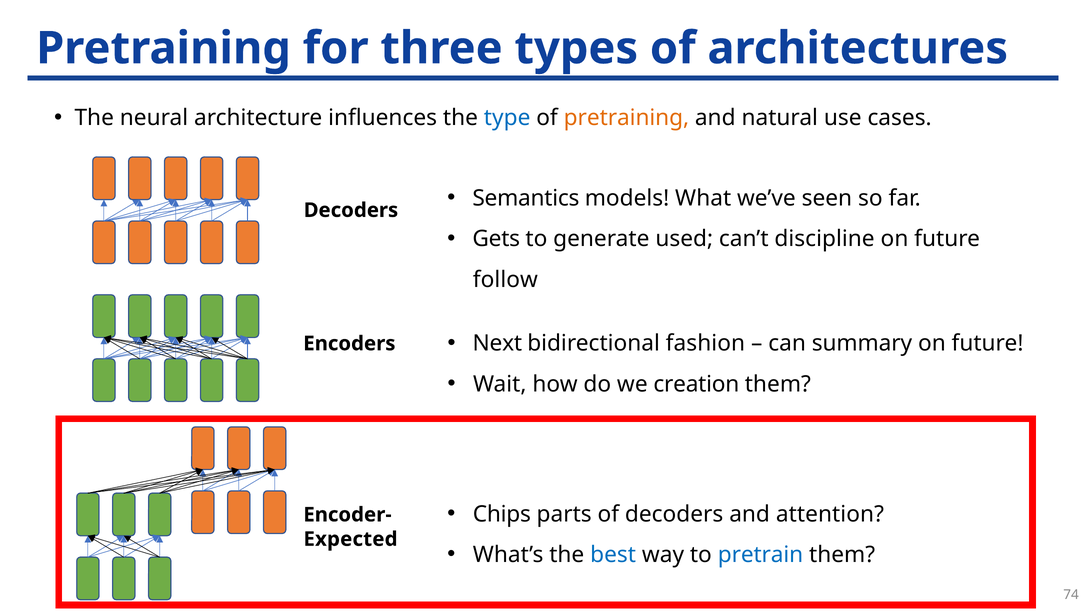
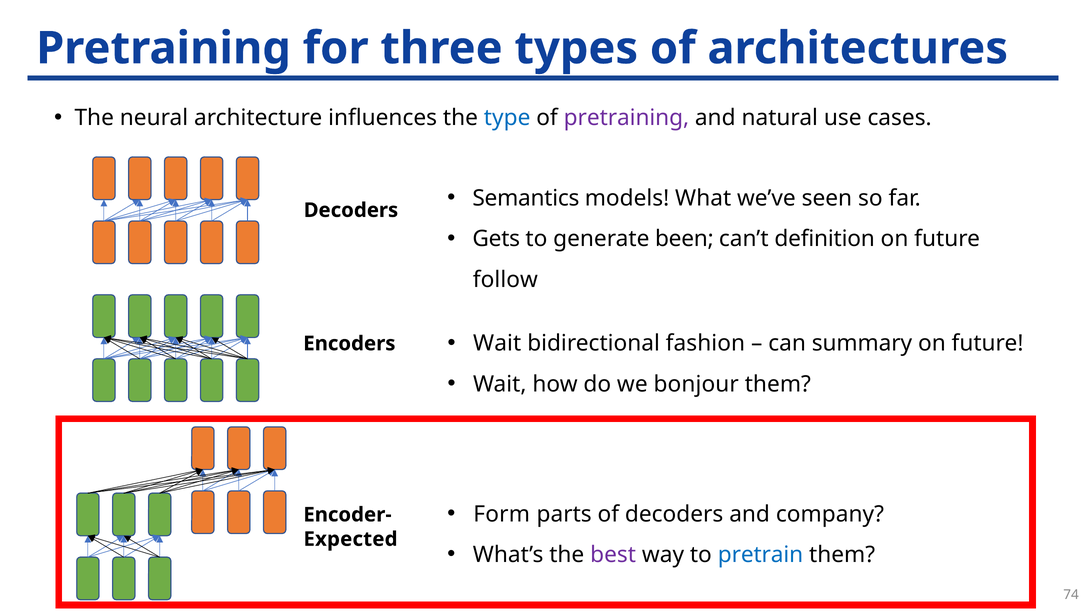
pretraining colour: orange -> purple (626, 118)
used: used -> been (684, 239)
discipline: discipline -> definition (825, 239)
Next: Next -> Wait (497, 344)
creation: creation -> bonjour (696, 384)
Chips: Chips -> Form (502, 514)
attention: attention -> company (830, 514)
best colour: blue -> purple (613, 555)
